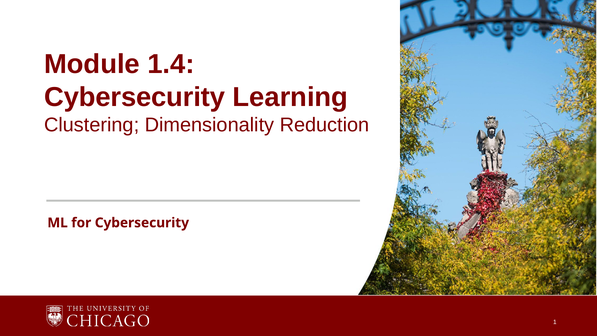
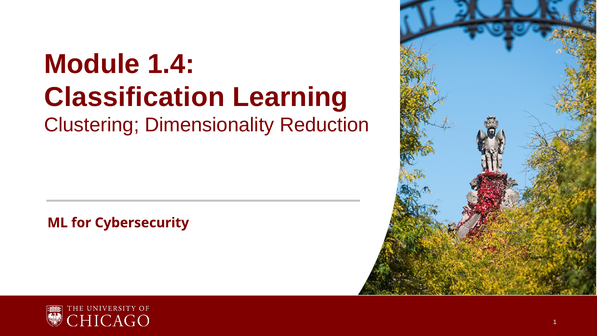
Cybersecurity: Cybersecurity -> Classification (134, 97)
